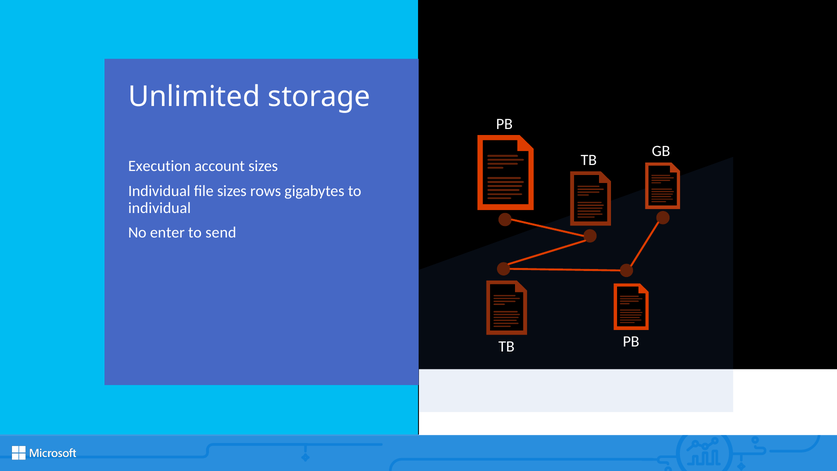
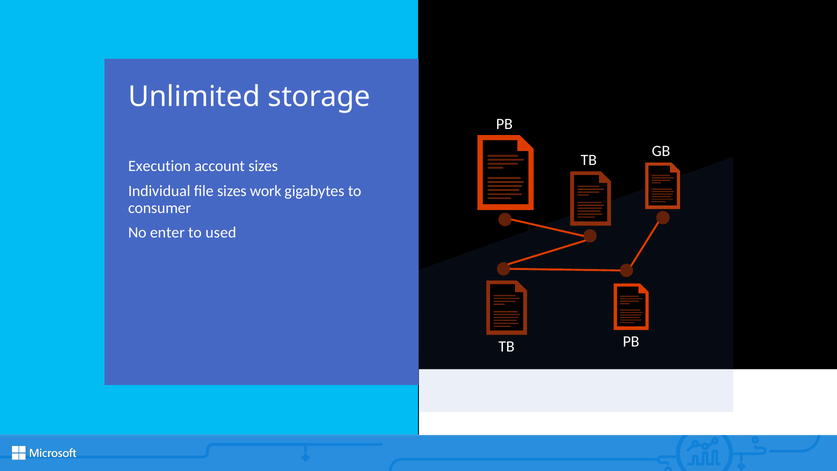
rows: rows -> work (266, 191)
individual: individual -> consumer (160, 208)
send: send -> used (221, 233)
